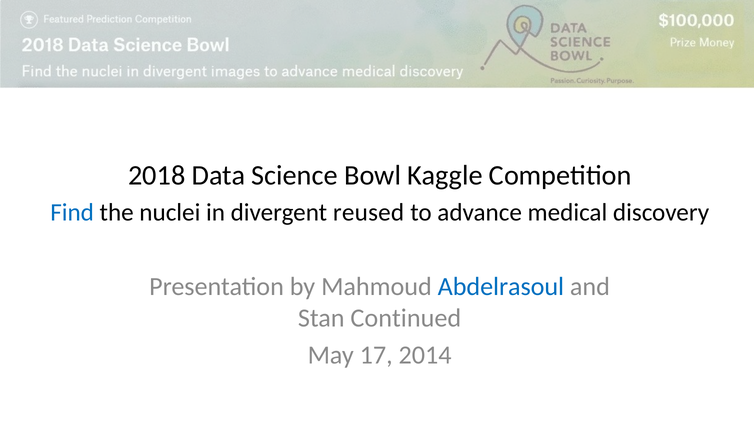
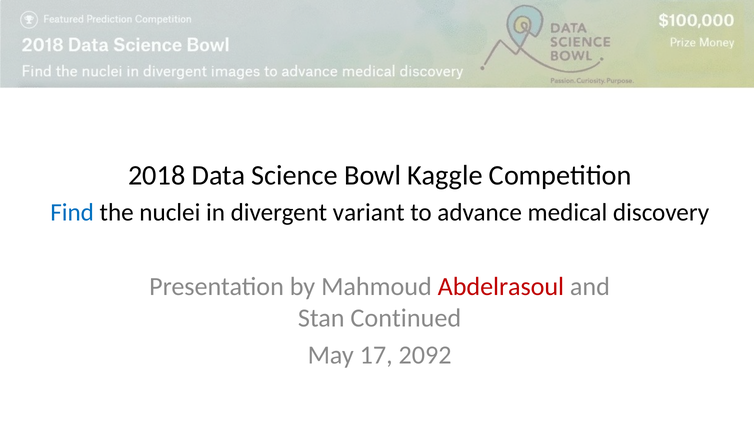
reused: reused -> variant (369, 213)
Abdelrasoul colour: blue -> red (501, 287)
2014: 2014 -> 2092 (425, 355)
